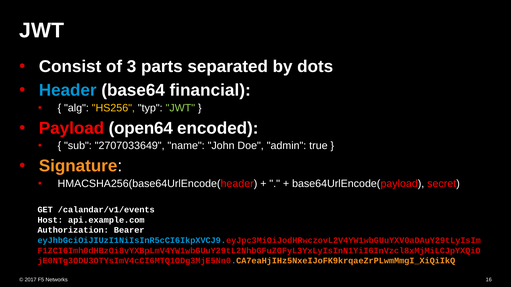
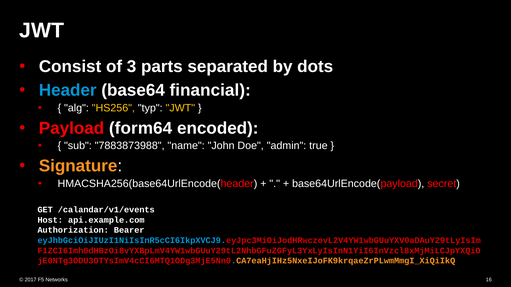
JWT colour: light green -> yellow (180, 108)
open64: open64 -> form64 (141, 128)
2707033649: 2707033649 -> 7883873988 (130, 146)
